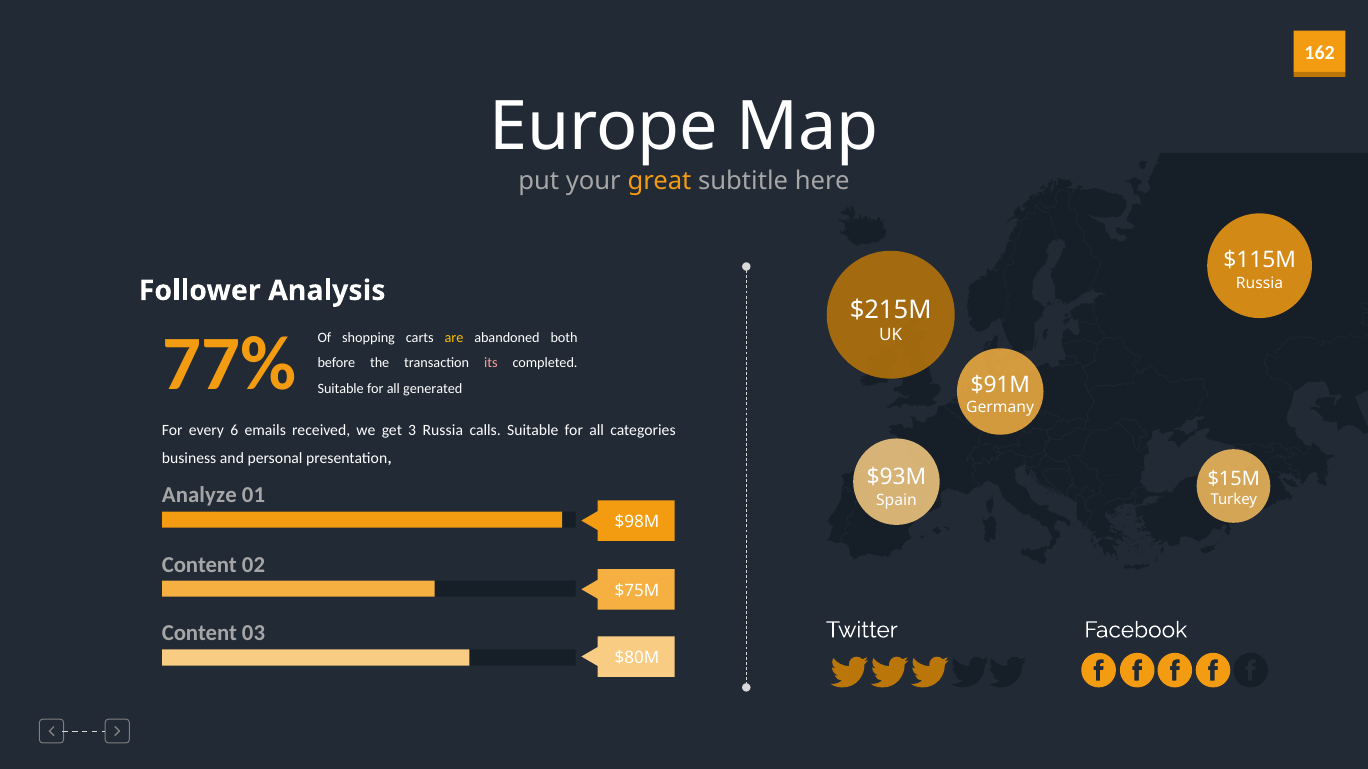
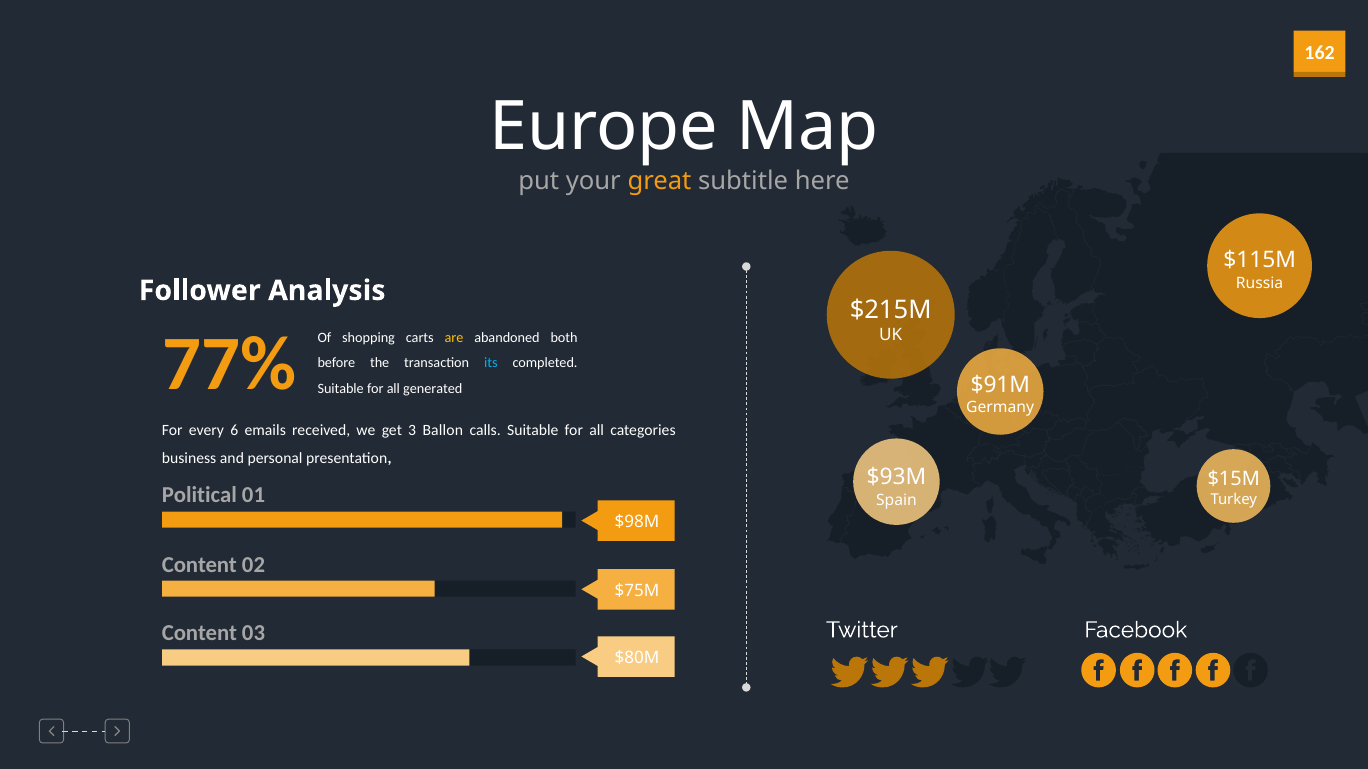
its colour: pink -> light blue (491, 363)
3 Russia: Russia -> Ballon (443, 430)
Analyze: Analyze -> Political (199, 496)
